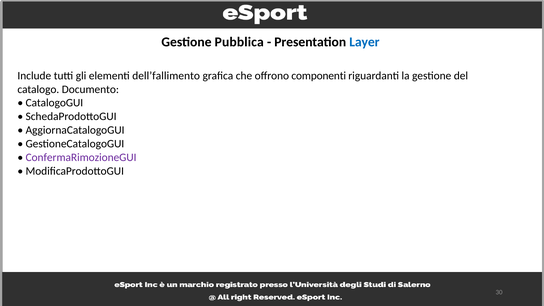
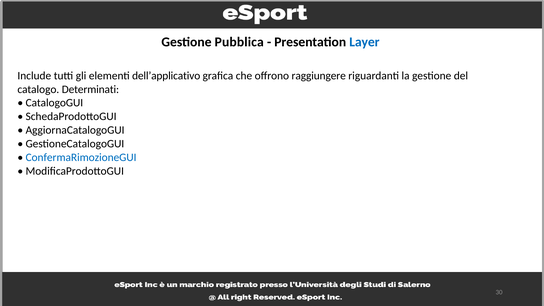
dell’fallimento: dell’fallimento -> dell’applicativo (166, 76)
componenti: componenti -> raggiungere (319, 76)
Documento: Documento -> Determinati (90, 89)
ConfermaRimozioneGUI colour: purple -> blue (81, 157)
